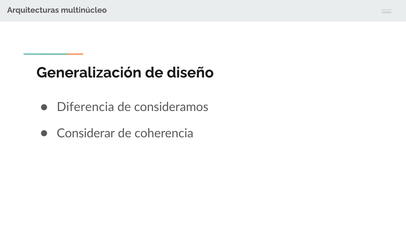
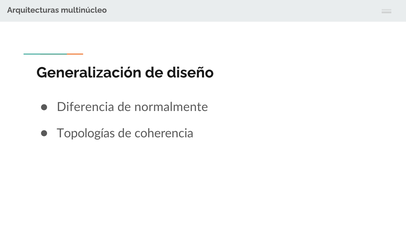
consideramos: consideramos -> normalmente (171, 107)
Considerar: Considerar -> Topologías (86, 133)
